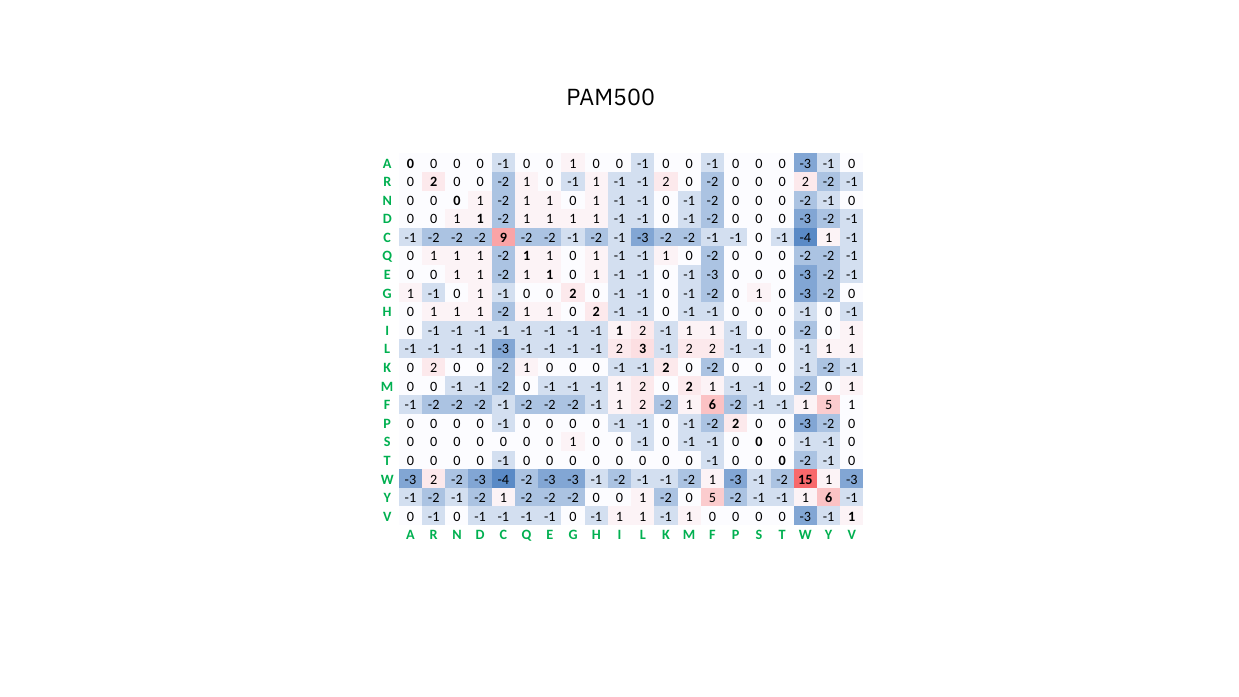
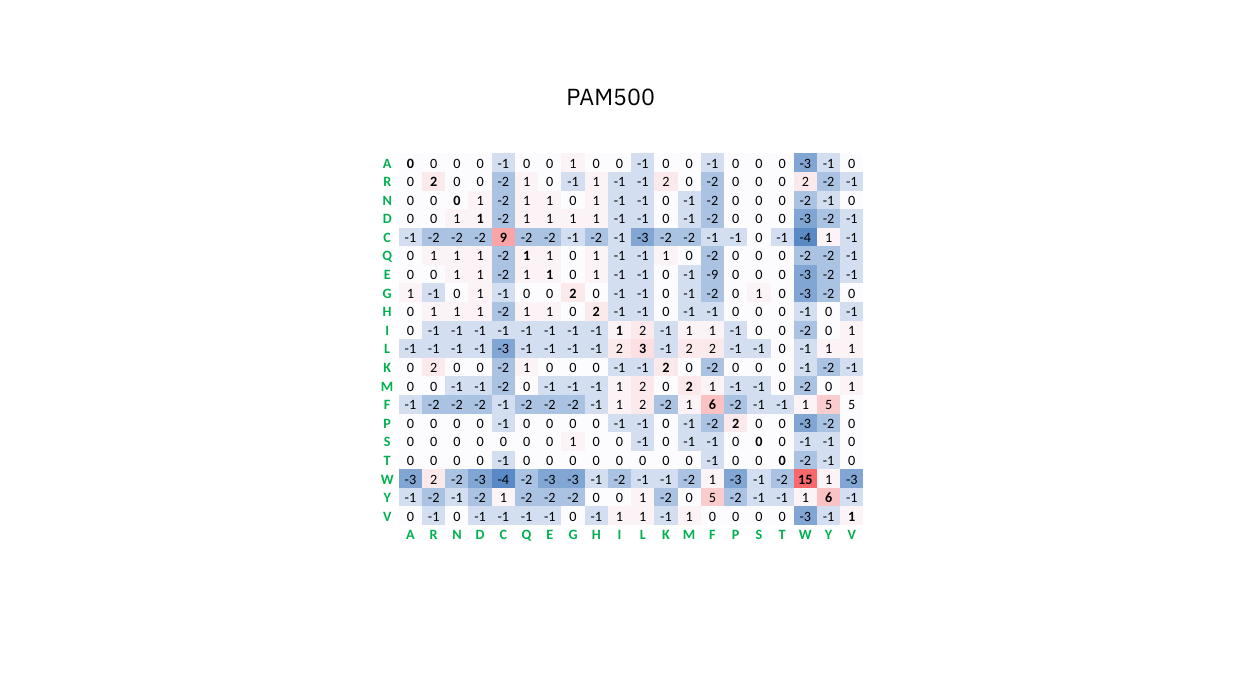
0 -1 -3: -3 -> -9 (712, 275)
5 1: 1 -> 5 (852, 405)
